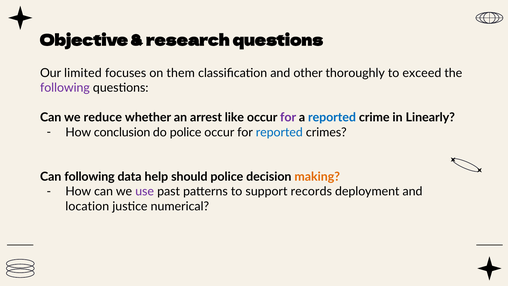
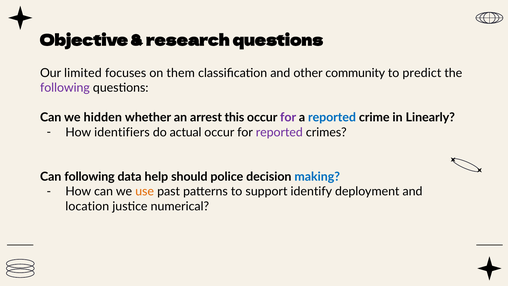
thoroughly: thoroughly -> community (355, 73)
exceed: exceed -> predict (422, 73)
reduce: reduce -> hidden (103, 117)
like: like -> this (234, 117)
conclusion: conclusion -> identifiers (122, 132)
do police: police -> actual (186, 132)
reported colour: blue -> purple (279, 132)
making colour: orange -> blue (317, 177)
use colour: purple -> orange (145, 191)
records: records -> identify (311, 191)
